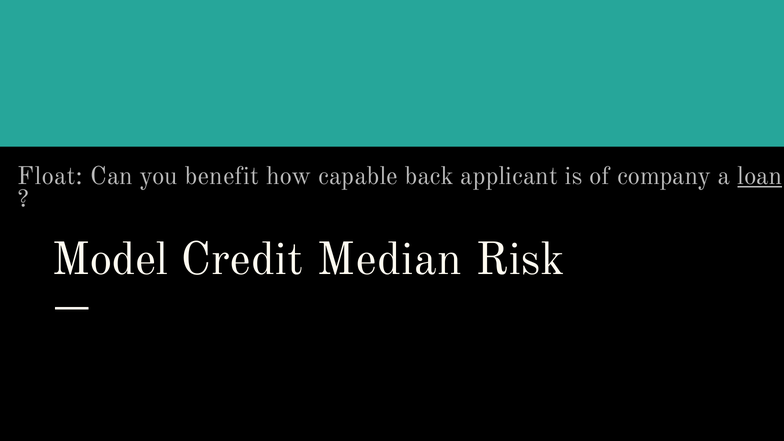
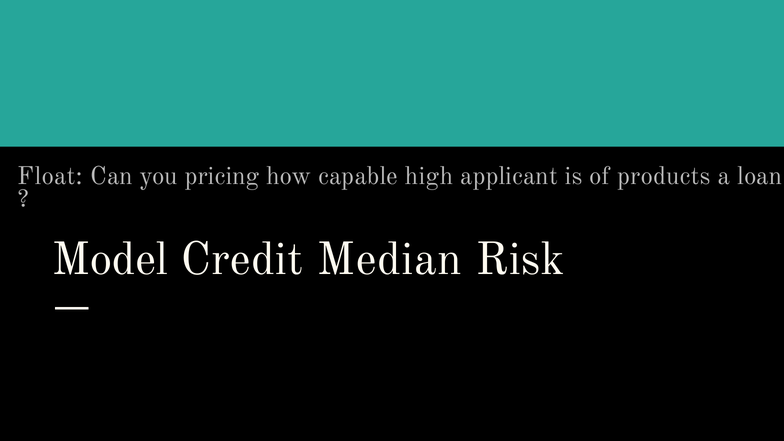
benefit: benefit -> pricing (222, 176)
back: back -> high (429, 176)
company: company -> products (664, 176)
loan underline: present -> none (760, 176)
